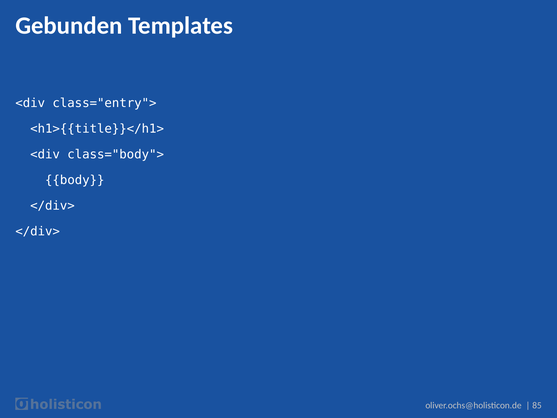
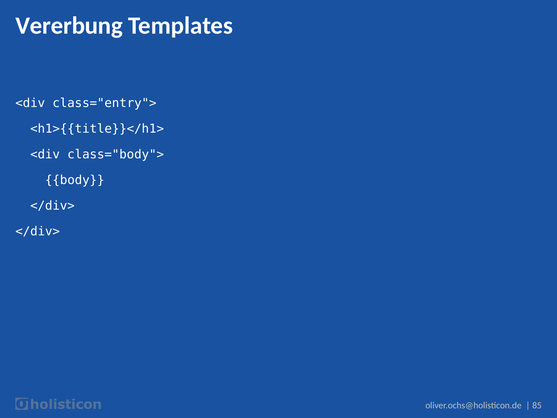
Gebunden: Gebunden -> Vererbung (69, 26)
